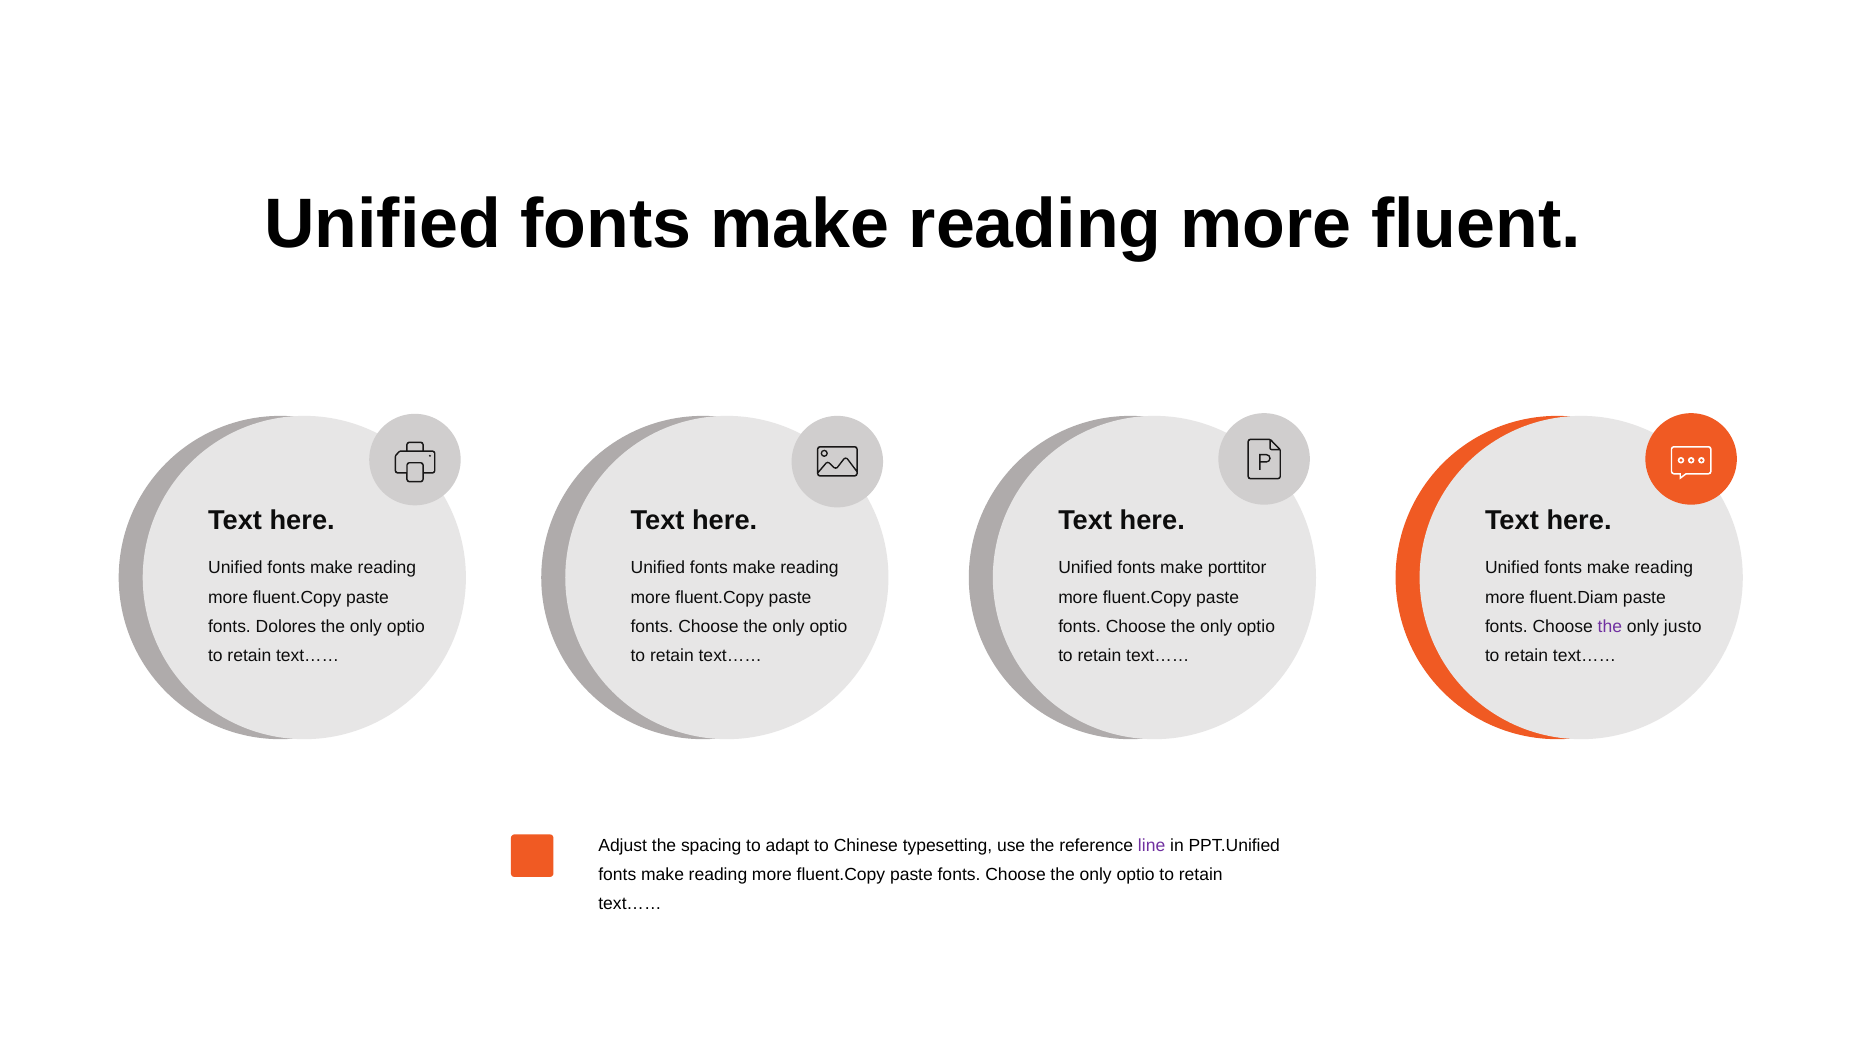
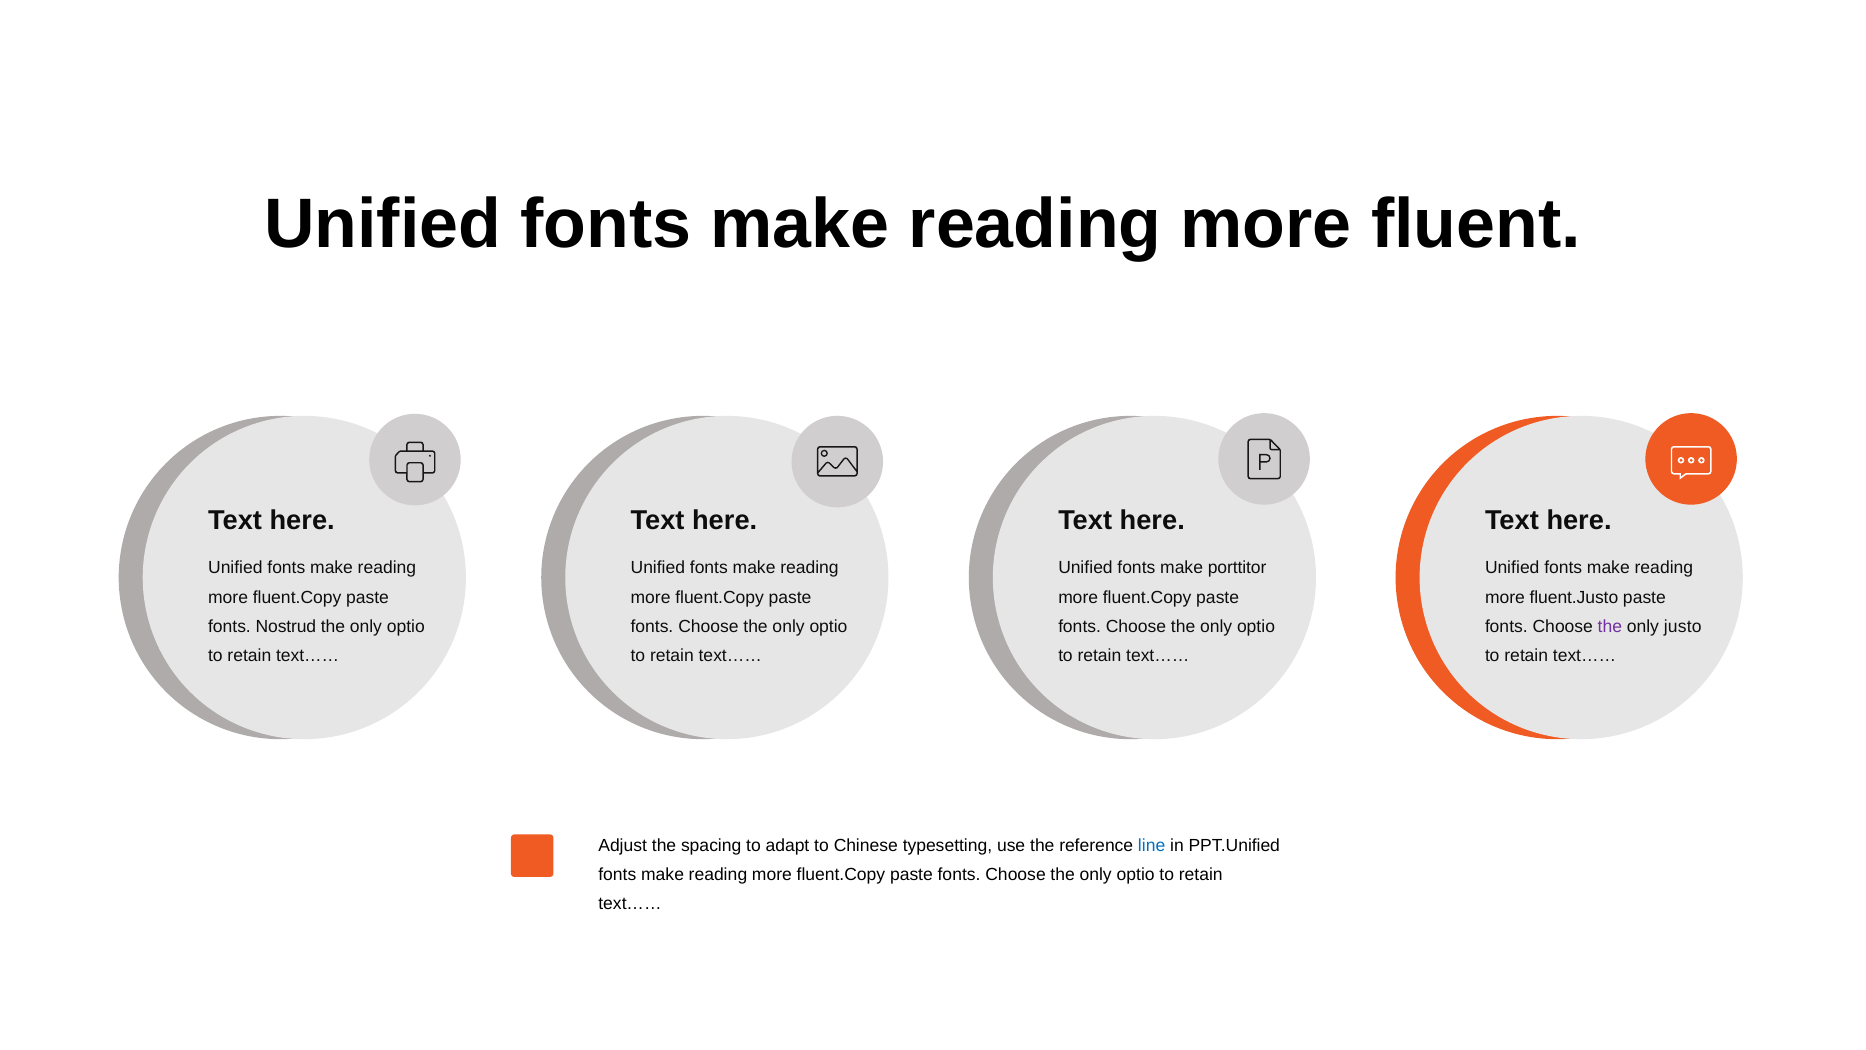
fluent.Diam: fluent.Diam -> fluent.Justo (1574, 597)
Dolores: Dolores -> Nostrud (286, 626)
line colour: purple -> blue (1152, 845)
